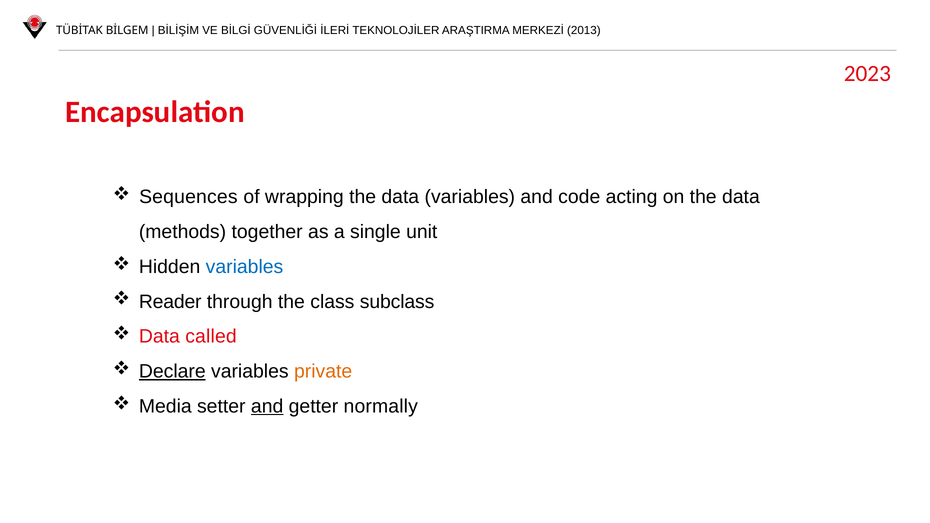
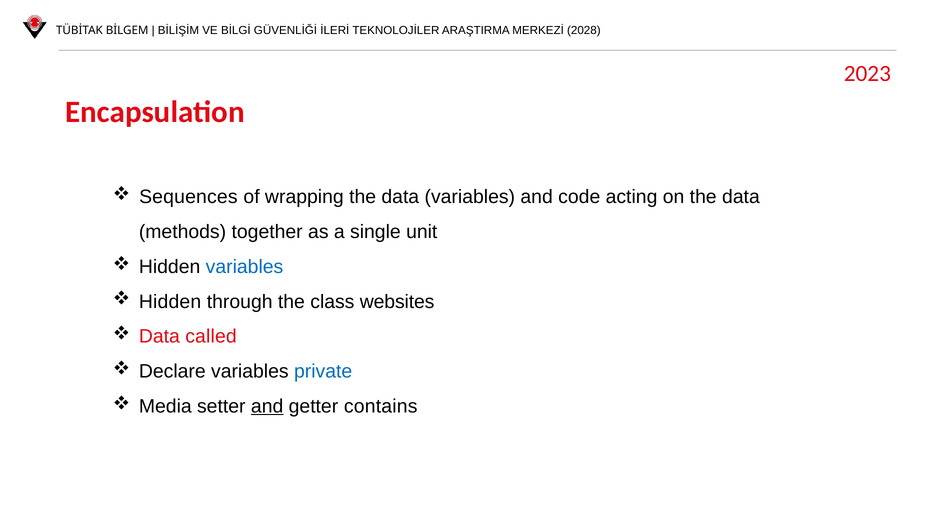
2013: 2013 -> 2028 (584, 30)
Reader: Reader -> Hidden (170, 302)
subclass: subclass -> websites (397, 302)
Declare underline: present -> none (172, 371)
private colour: orange -> blue (323, 371)
normally: normally -> contains (381, 406)
